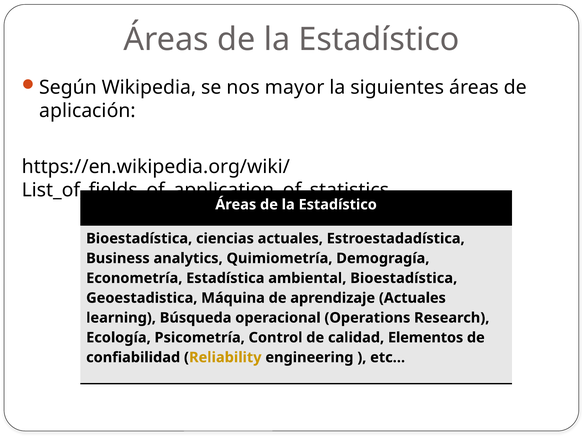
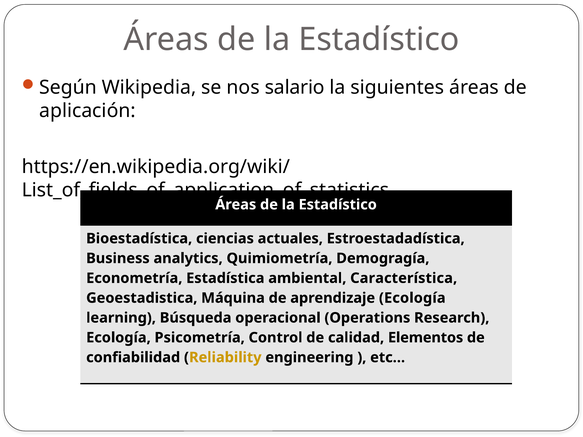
mayor: mayor -> salario (295, 88)
ambiental Bioestadística: Bioestadística -> Característica (404, 278)
aprendizaje Actuales: Actuales -> Ecología (412, 298)
